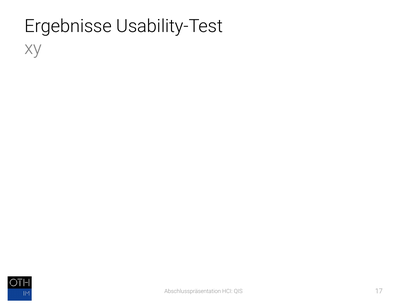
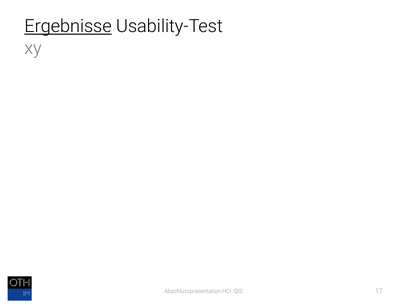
Ergebnisse underline: none -> present (68, 26)
